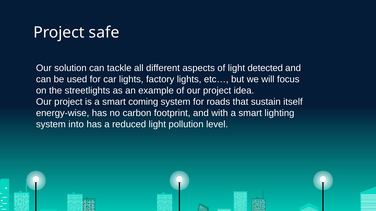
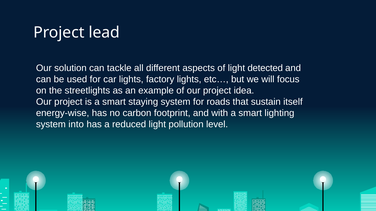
safe: safe -> lead (104, 33)
coming: coming -> staying (143, 102)
